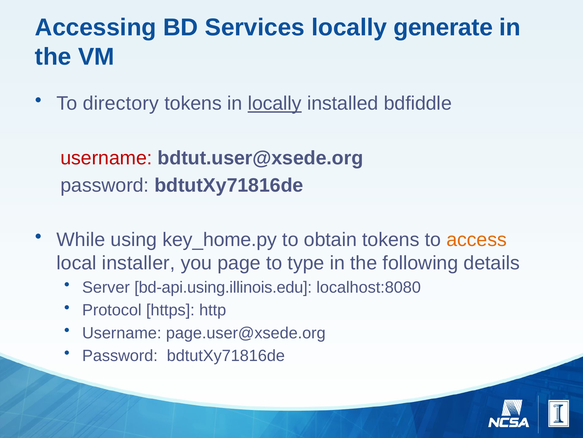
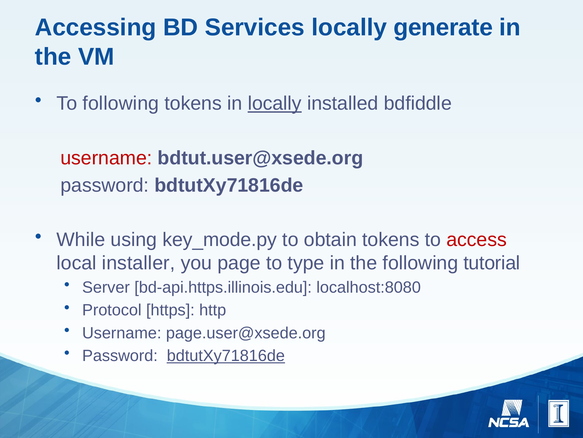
To directory: directory -> following (121, 103)
key_home.py: key_home.py -> key_mode.py (220, 239)
access colour: orange -> red (477, 239)
details: details -> tutorial (492, 263)
bd-api.using.illinois.edu: bd-api.using.illinois.edu -> bd-api.https.illinois.edu (223, 287)
bdtutXy71816de underline: none -> present (226, 355)
